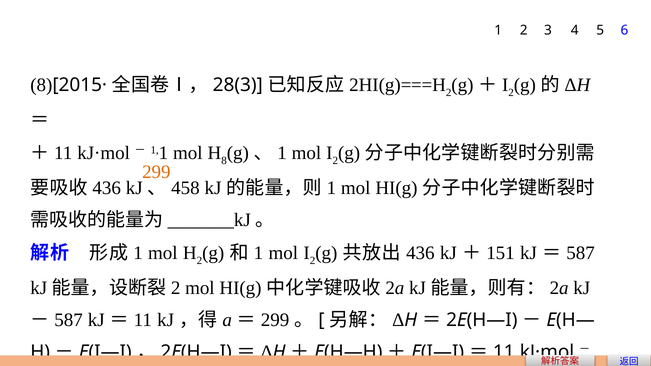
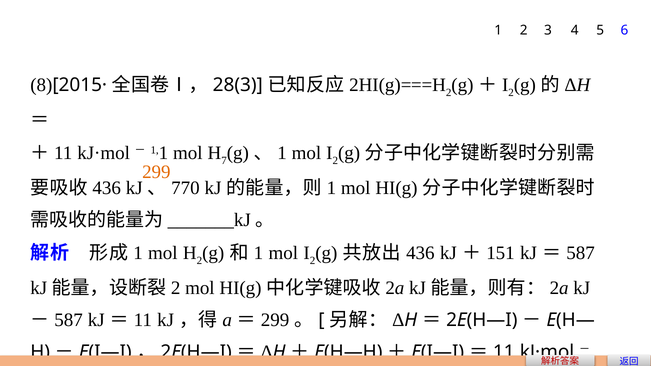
8: 8 -> 7 (224, 161)
458: 458 -> 770 (185, 188)
